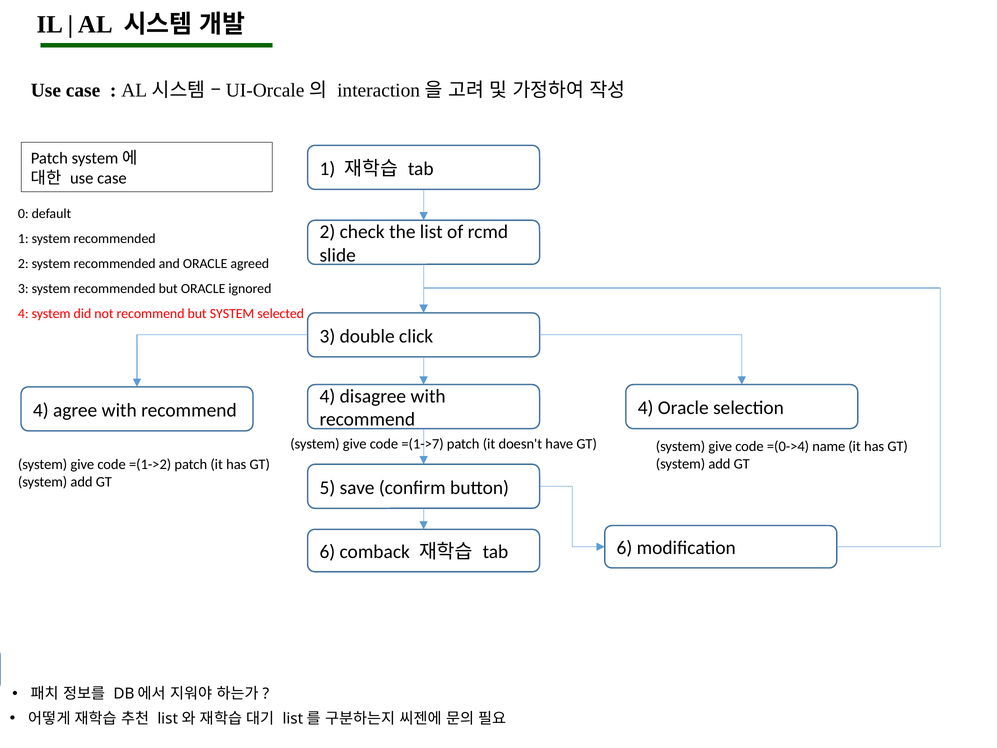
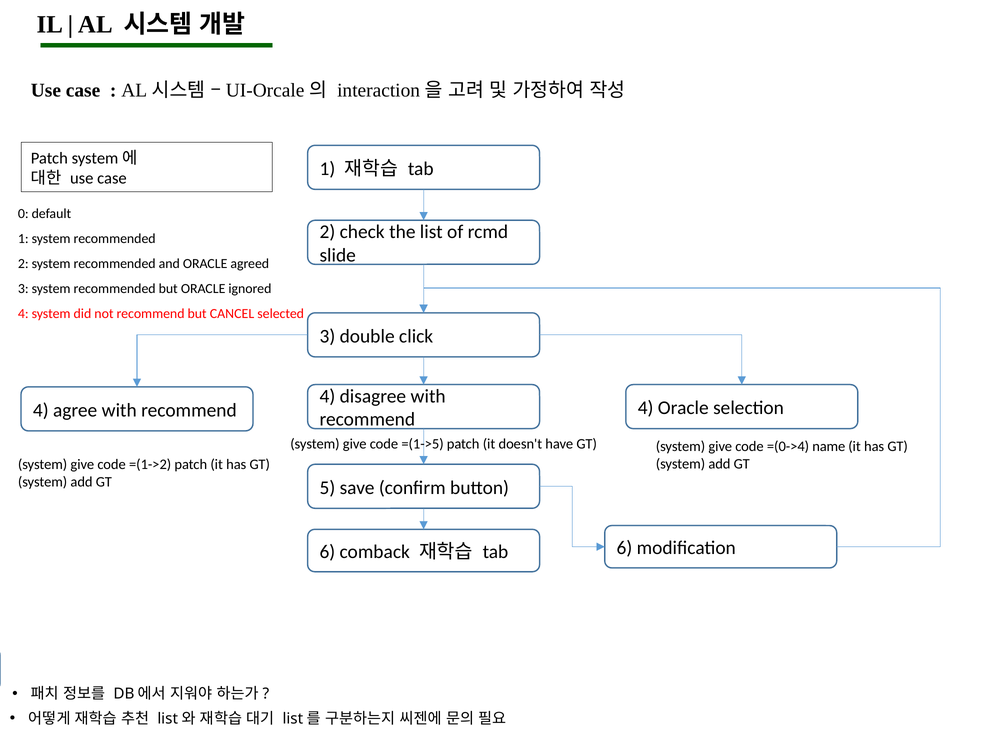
but SYSTEM: SYSTEM -> CANCEL (232, 314)
=(1->7: =(1->7 -> =(1->5 (423, 444)
